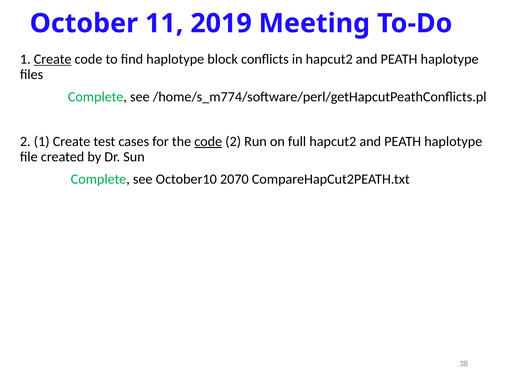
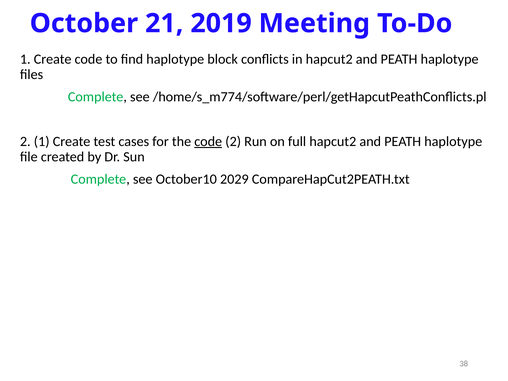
11: 11 -> 21 (164, 23)
Create underline: present -> none (53, 59)
2070: 2070 -> 2029 (234, 179)
